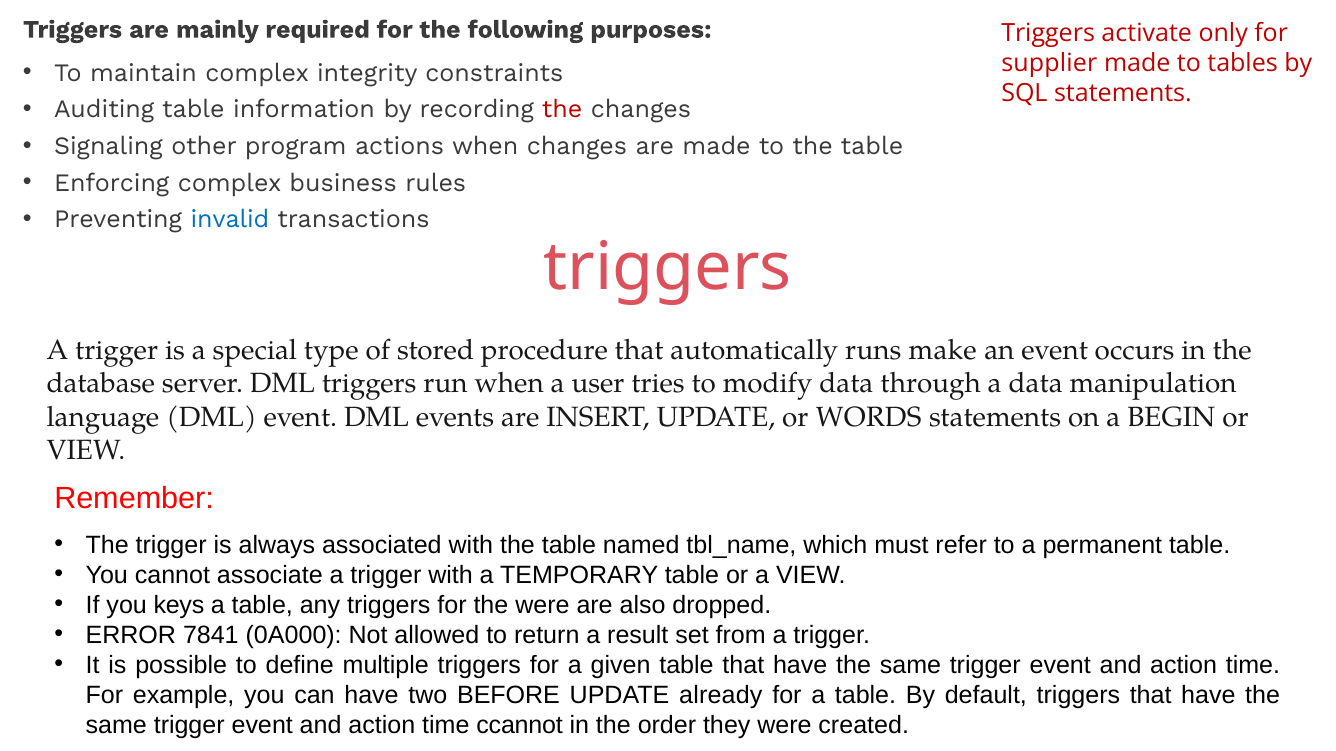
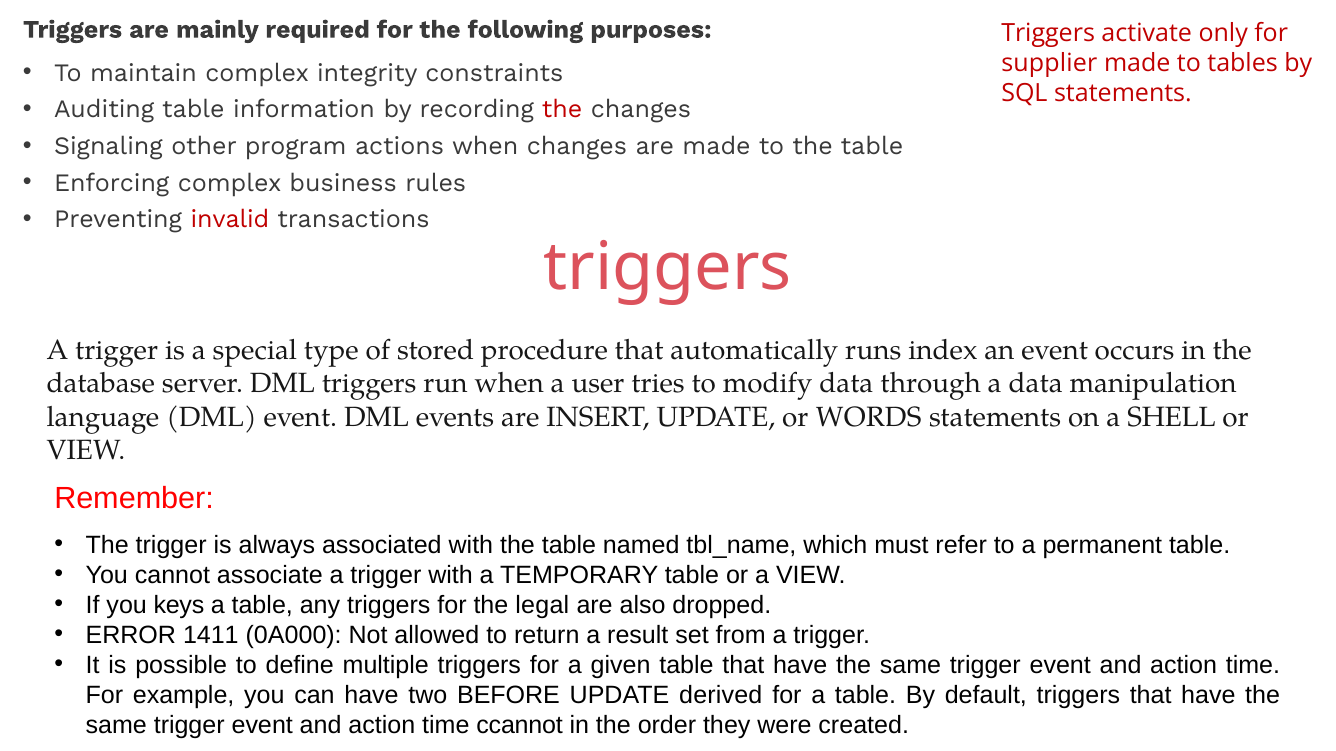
invalid colour: blue -> red (230, 220)
make: make -> index (943, 350)
BEGIN: BEGIN -> SHELL (1172, 417)
the were: were -> legal (542, 605)
7841: 7841 -> 1411 (211, 635)
already: already -> derived (721, 695)
